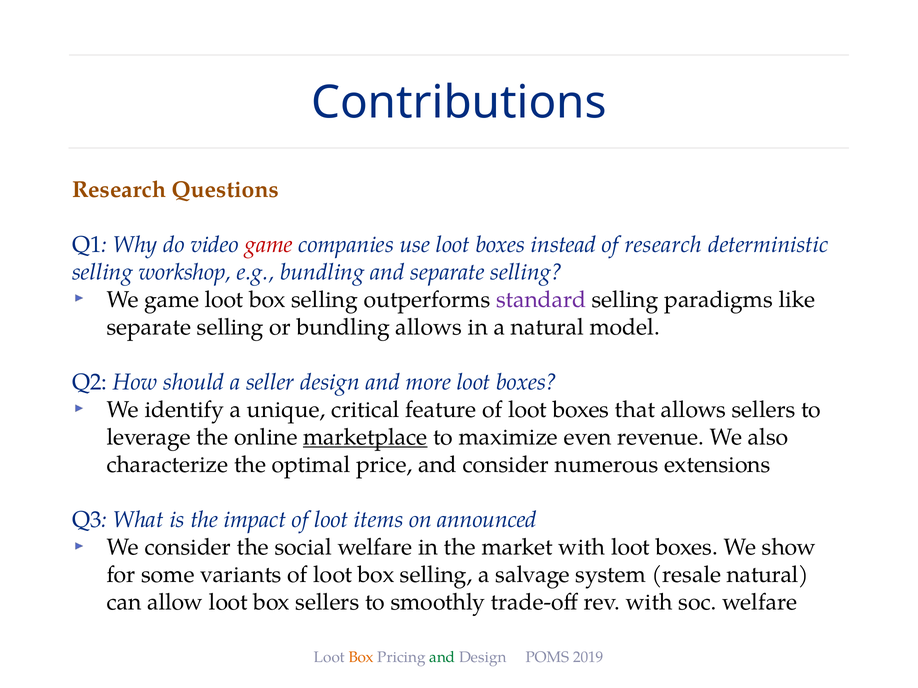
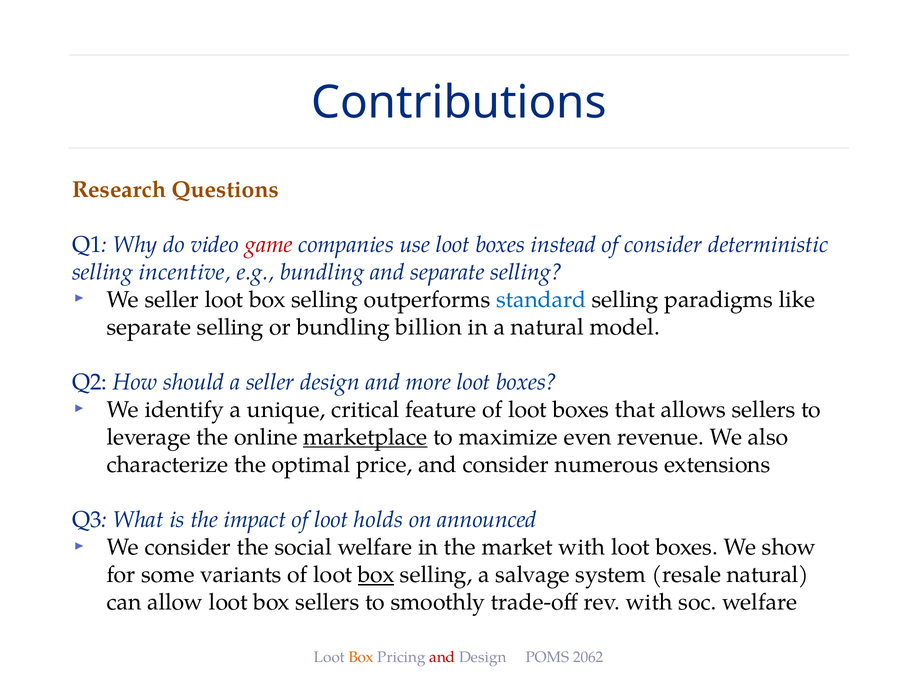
of research: research -> consider (663, 245)
workshop: workshop -> incentive (185, 272)
We game: game -> seller (172, 300)
standard colour: purple -> blue (541, 300)
bundling allows: allows -> billion (429, 327)
items: items -> holds (379, 520)
box underline: none -> present (376, 575)
and colour: green -> red (442, 658)
2019: 2019 -> 2062 (588, 658)
